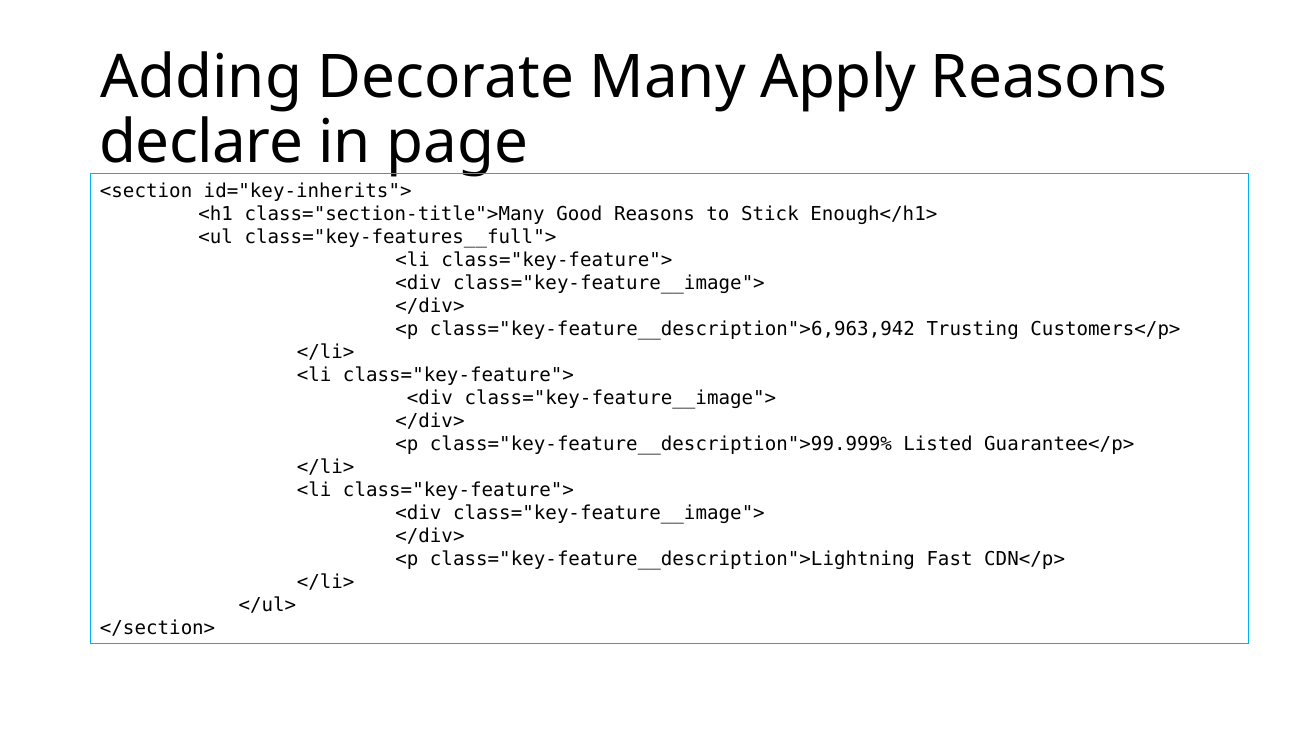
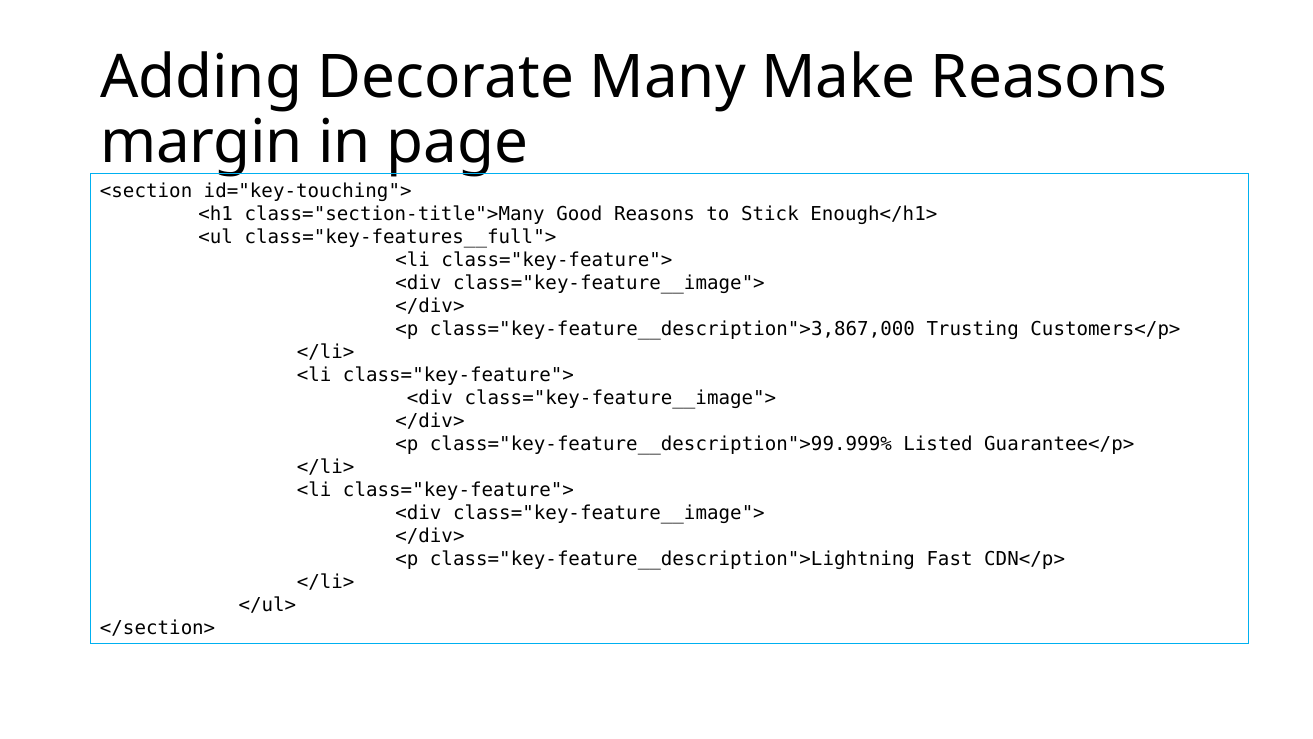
Apply: Apply -> Make (838, 78)
declare: declare -> margin (201, 143)
id="key-inherits">: id="key-inherits"> -> id="key-touching"> (308, 191)
class="key-feature__description">6,963,942: class="key-feature__description">6,963,942 -> class="key-feature__description">3,867,000 (672, 329)
